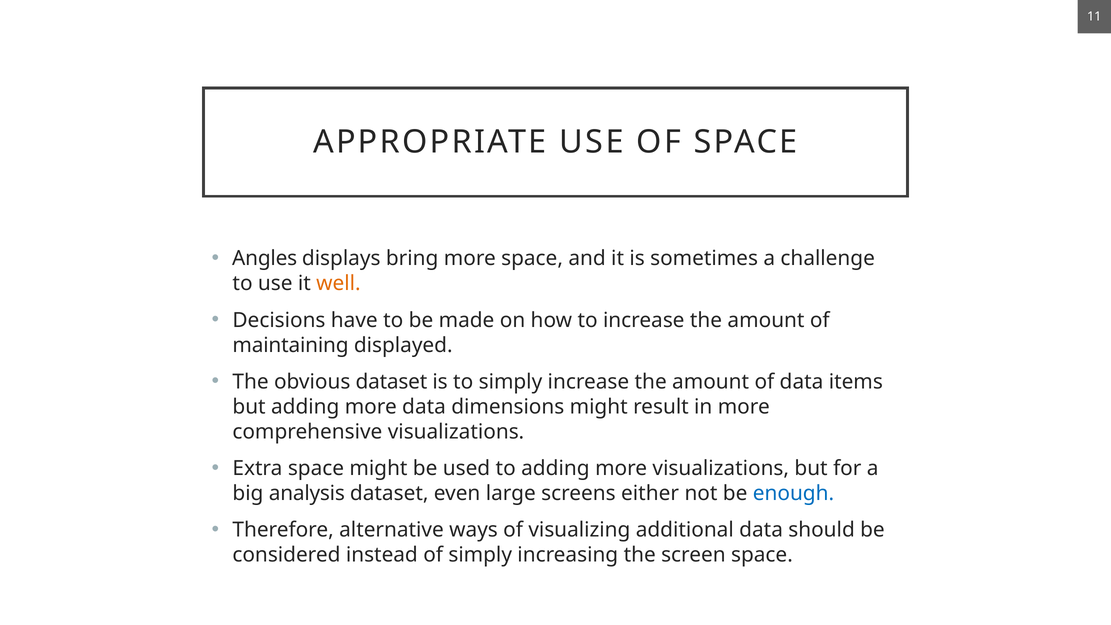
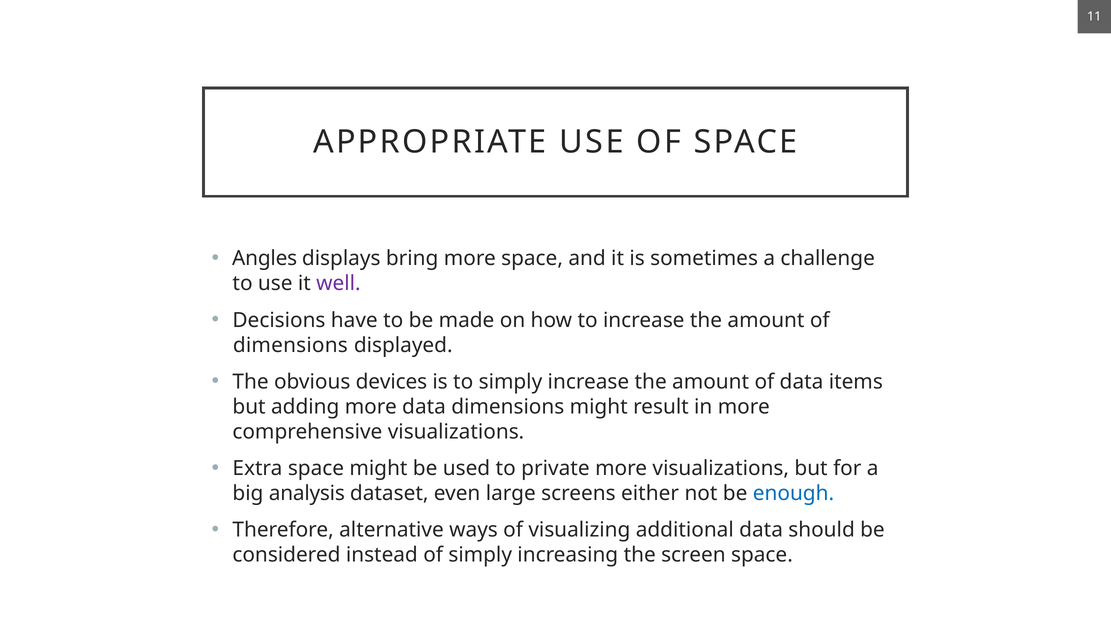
well colour: orange -> purple (338, 284)
maintaining: maintaining -> dimensions (290, 345)
obvious dataset: dataset -> devices (391, 382)
to adding: adding -> private (555, 468)
